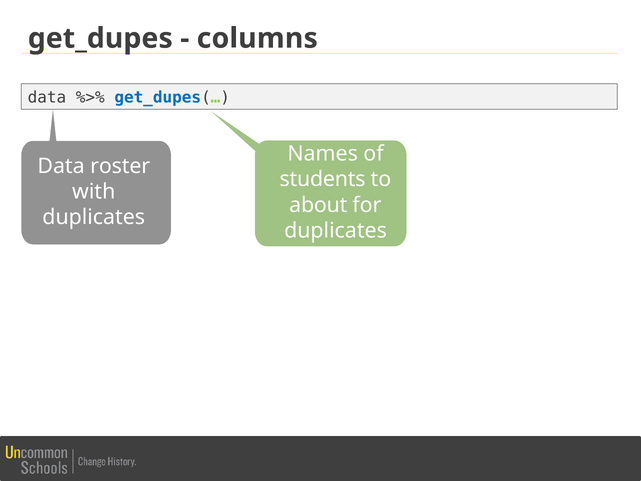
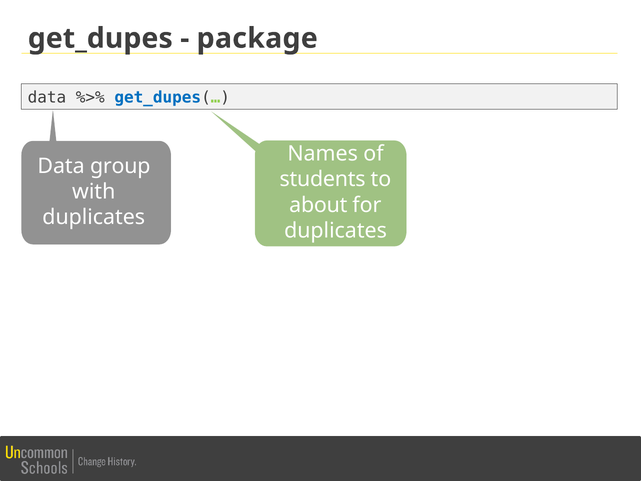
columns: columns -> package (257, 38)
roster: roster -> group (120, 166)
